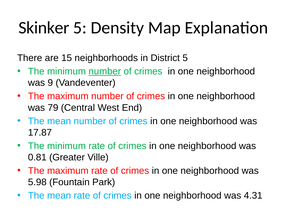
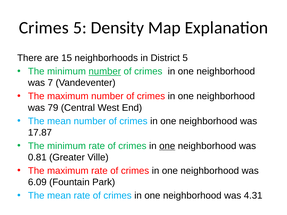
Skinker: Skinker -> Crimes (44, 28)
9: 9 -> 7 (50, 83)
one underline: none -> present (167, 146)
5.98: 5.98 -> 6.09 (37, 182)
